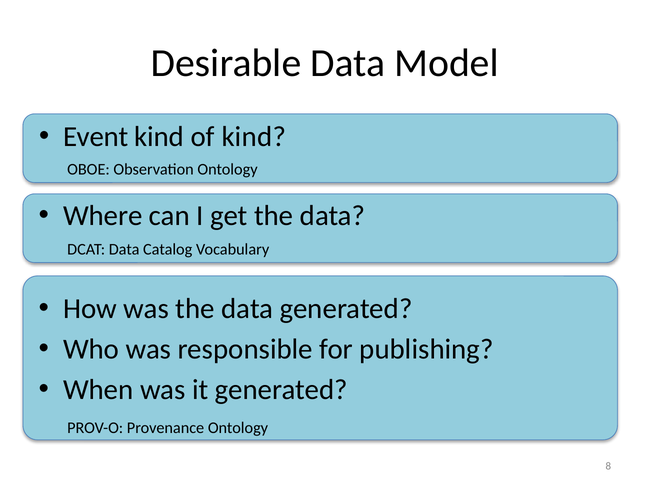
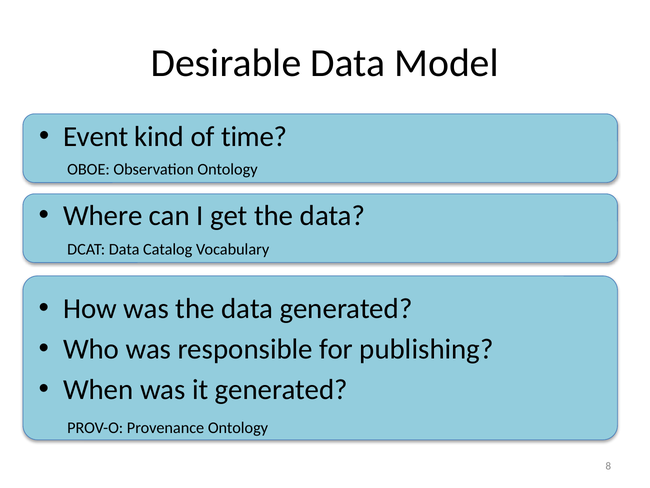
of kind: kind -> time (254, 136)
